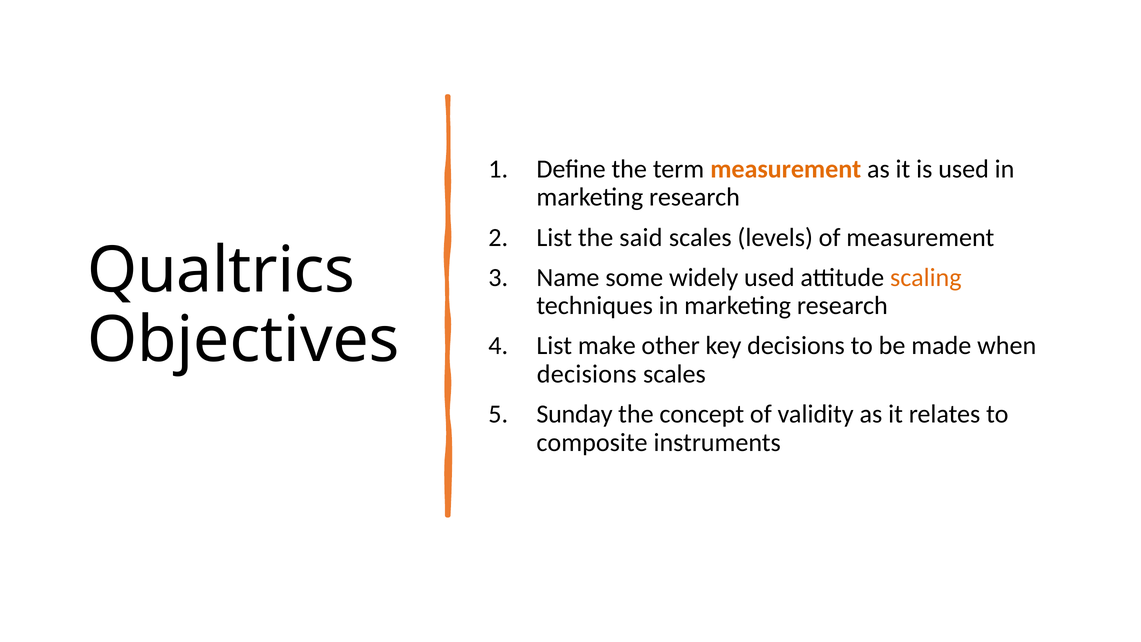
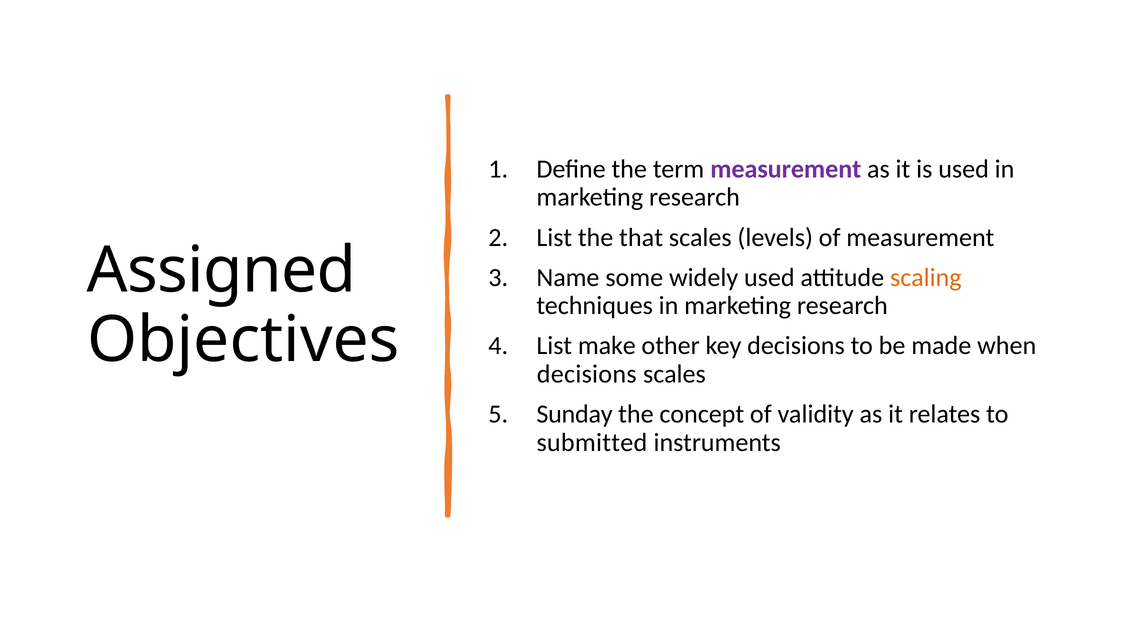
measurement colour: orange -> purple (786, 169)
said: said -> that (641, 237)
Qualtrics: Qualtrics -> Assigned (221, 270)
composite: composite -> submitted (592, 442)
